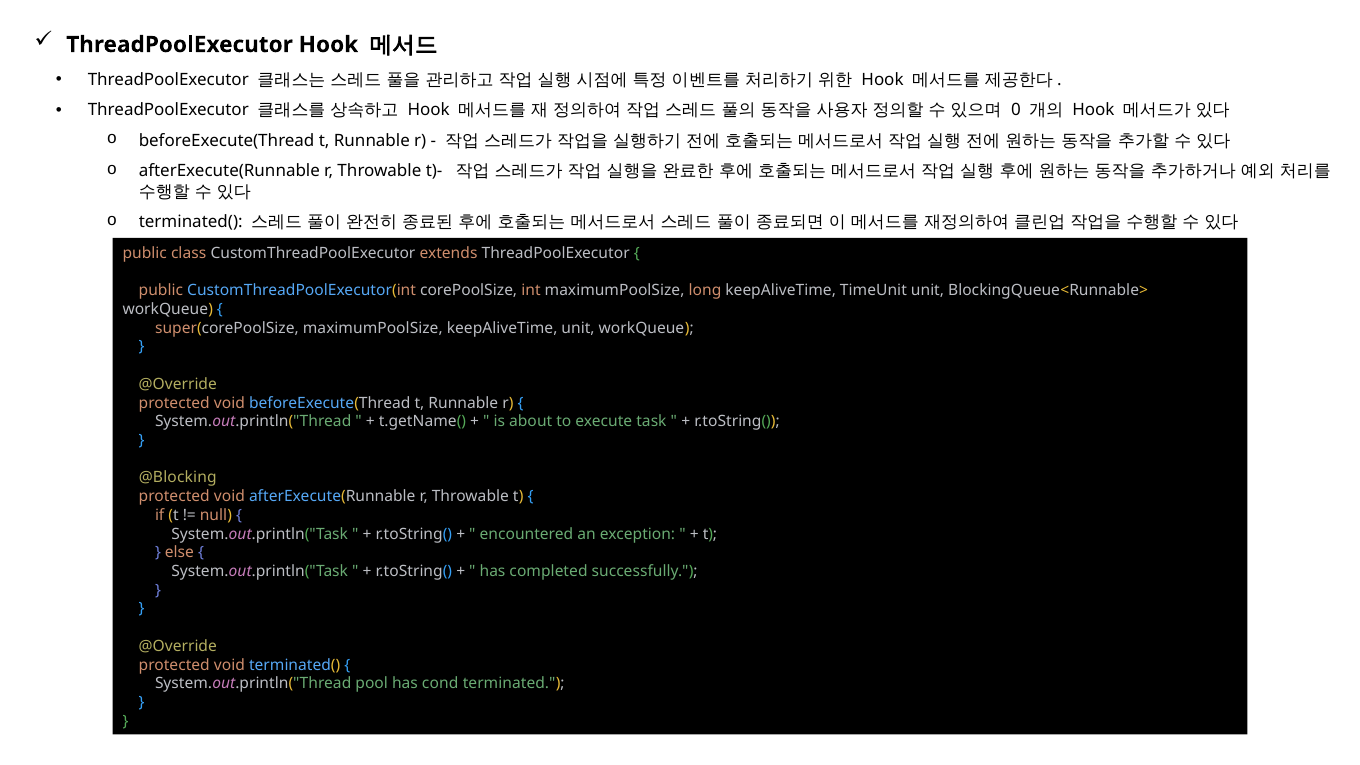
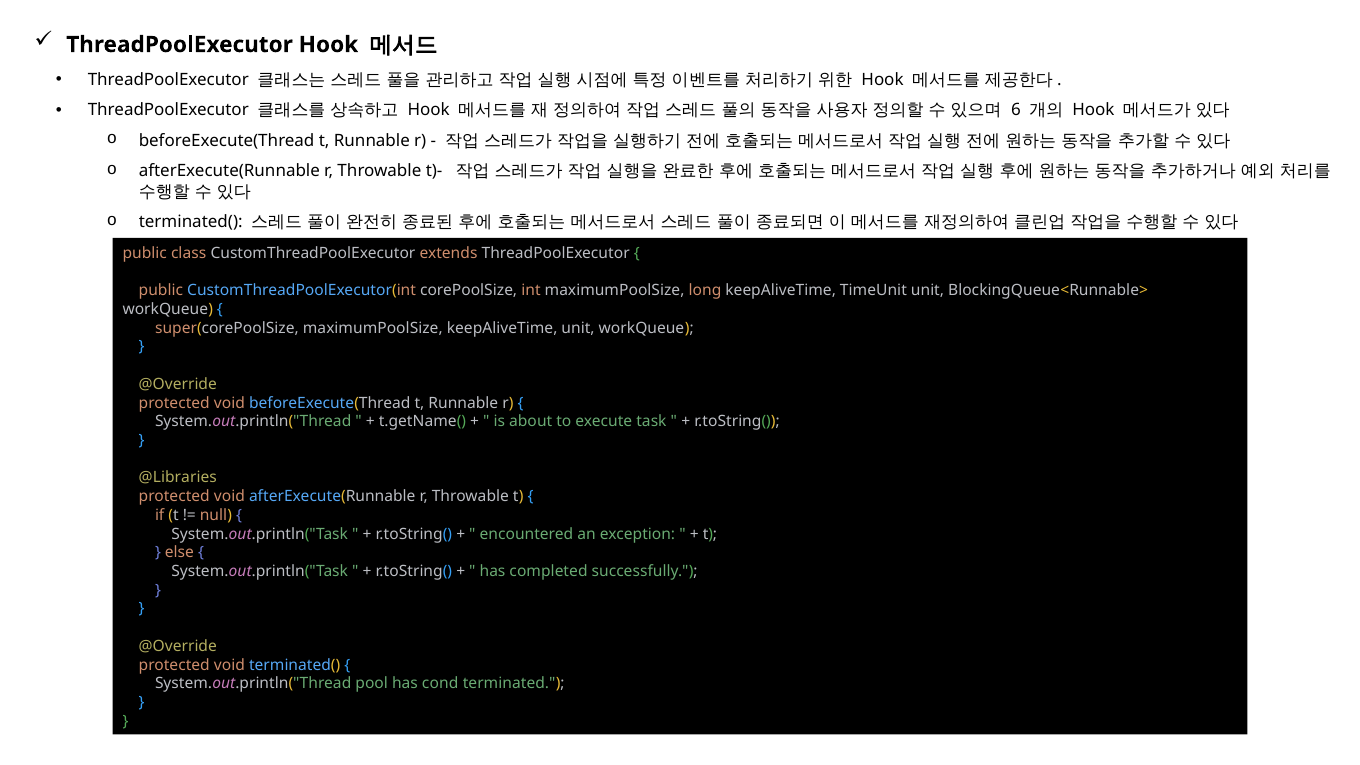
0: 0 -> 6 (1016, 110)
@Blocking: @Blocking -> @Libraries (178, 478)
